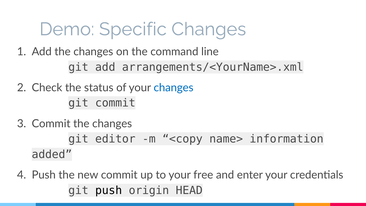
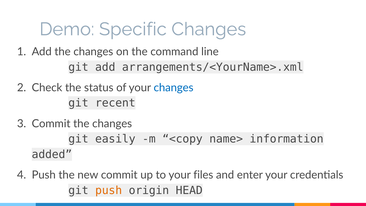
git commit: commit -> recent (115, 103)
editor: editor -> easily (115, 139)
free: free -> files (203, 175)
push colour: black -> orange (109, 190)
